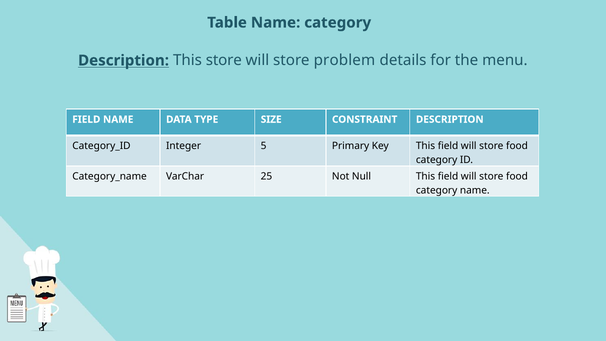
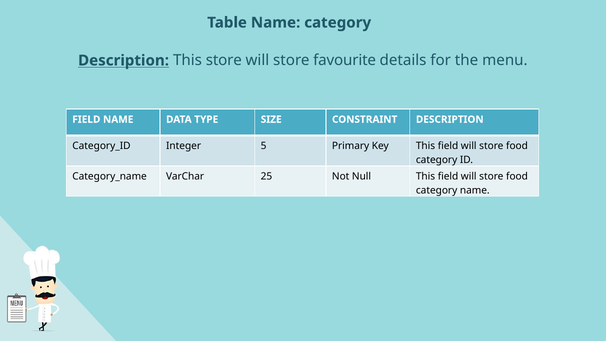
problem: problem -> favourite (345, 60)
